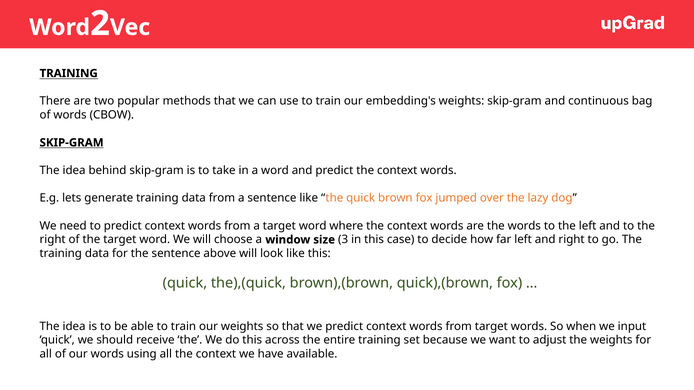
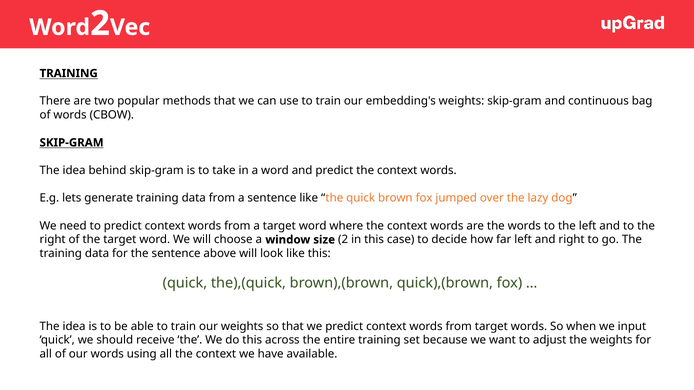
size 3: 3 -> 2 (343, 240)
